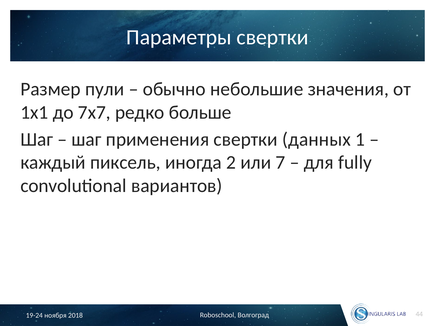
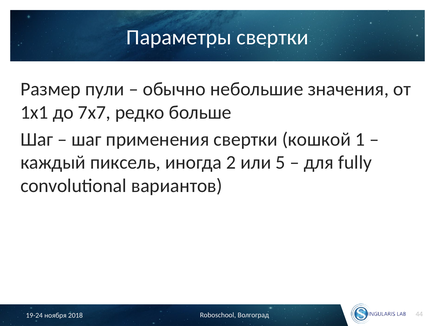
данных: данных -> кошкой (316, 140)
7: 7 -> 5 (280, 163)
